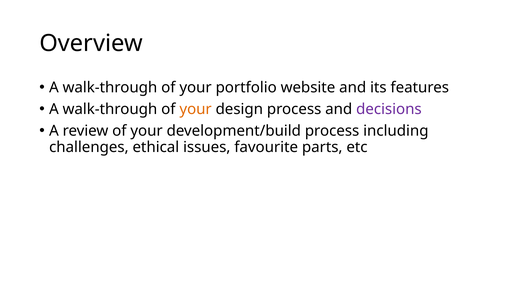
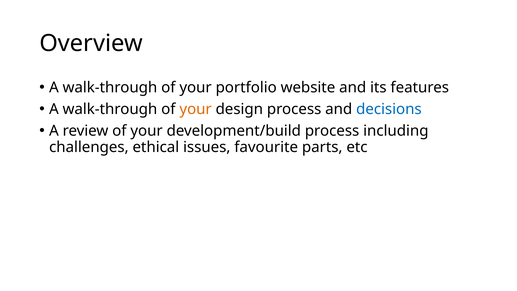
decisions colour: purple -> blue (389, 109)
